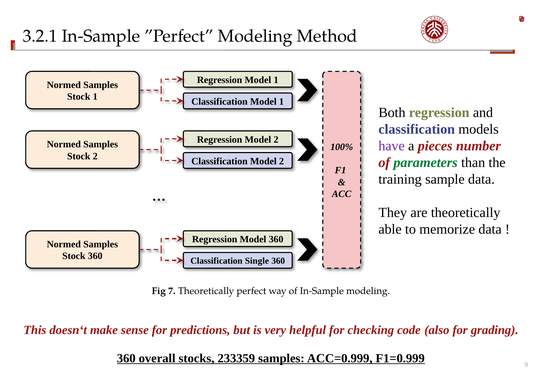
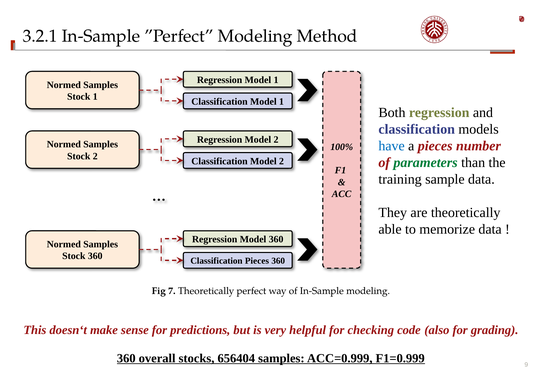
have colour: purple -> blue (392, 146)
Classification Single: Single -> Pieces (257, 261)
233359: 233359 -> 656404 (236, 359)
